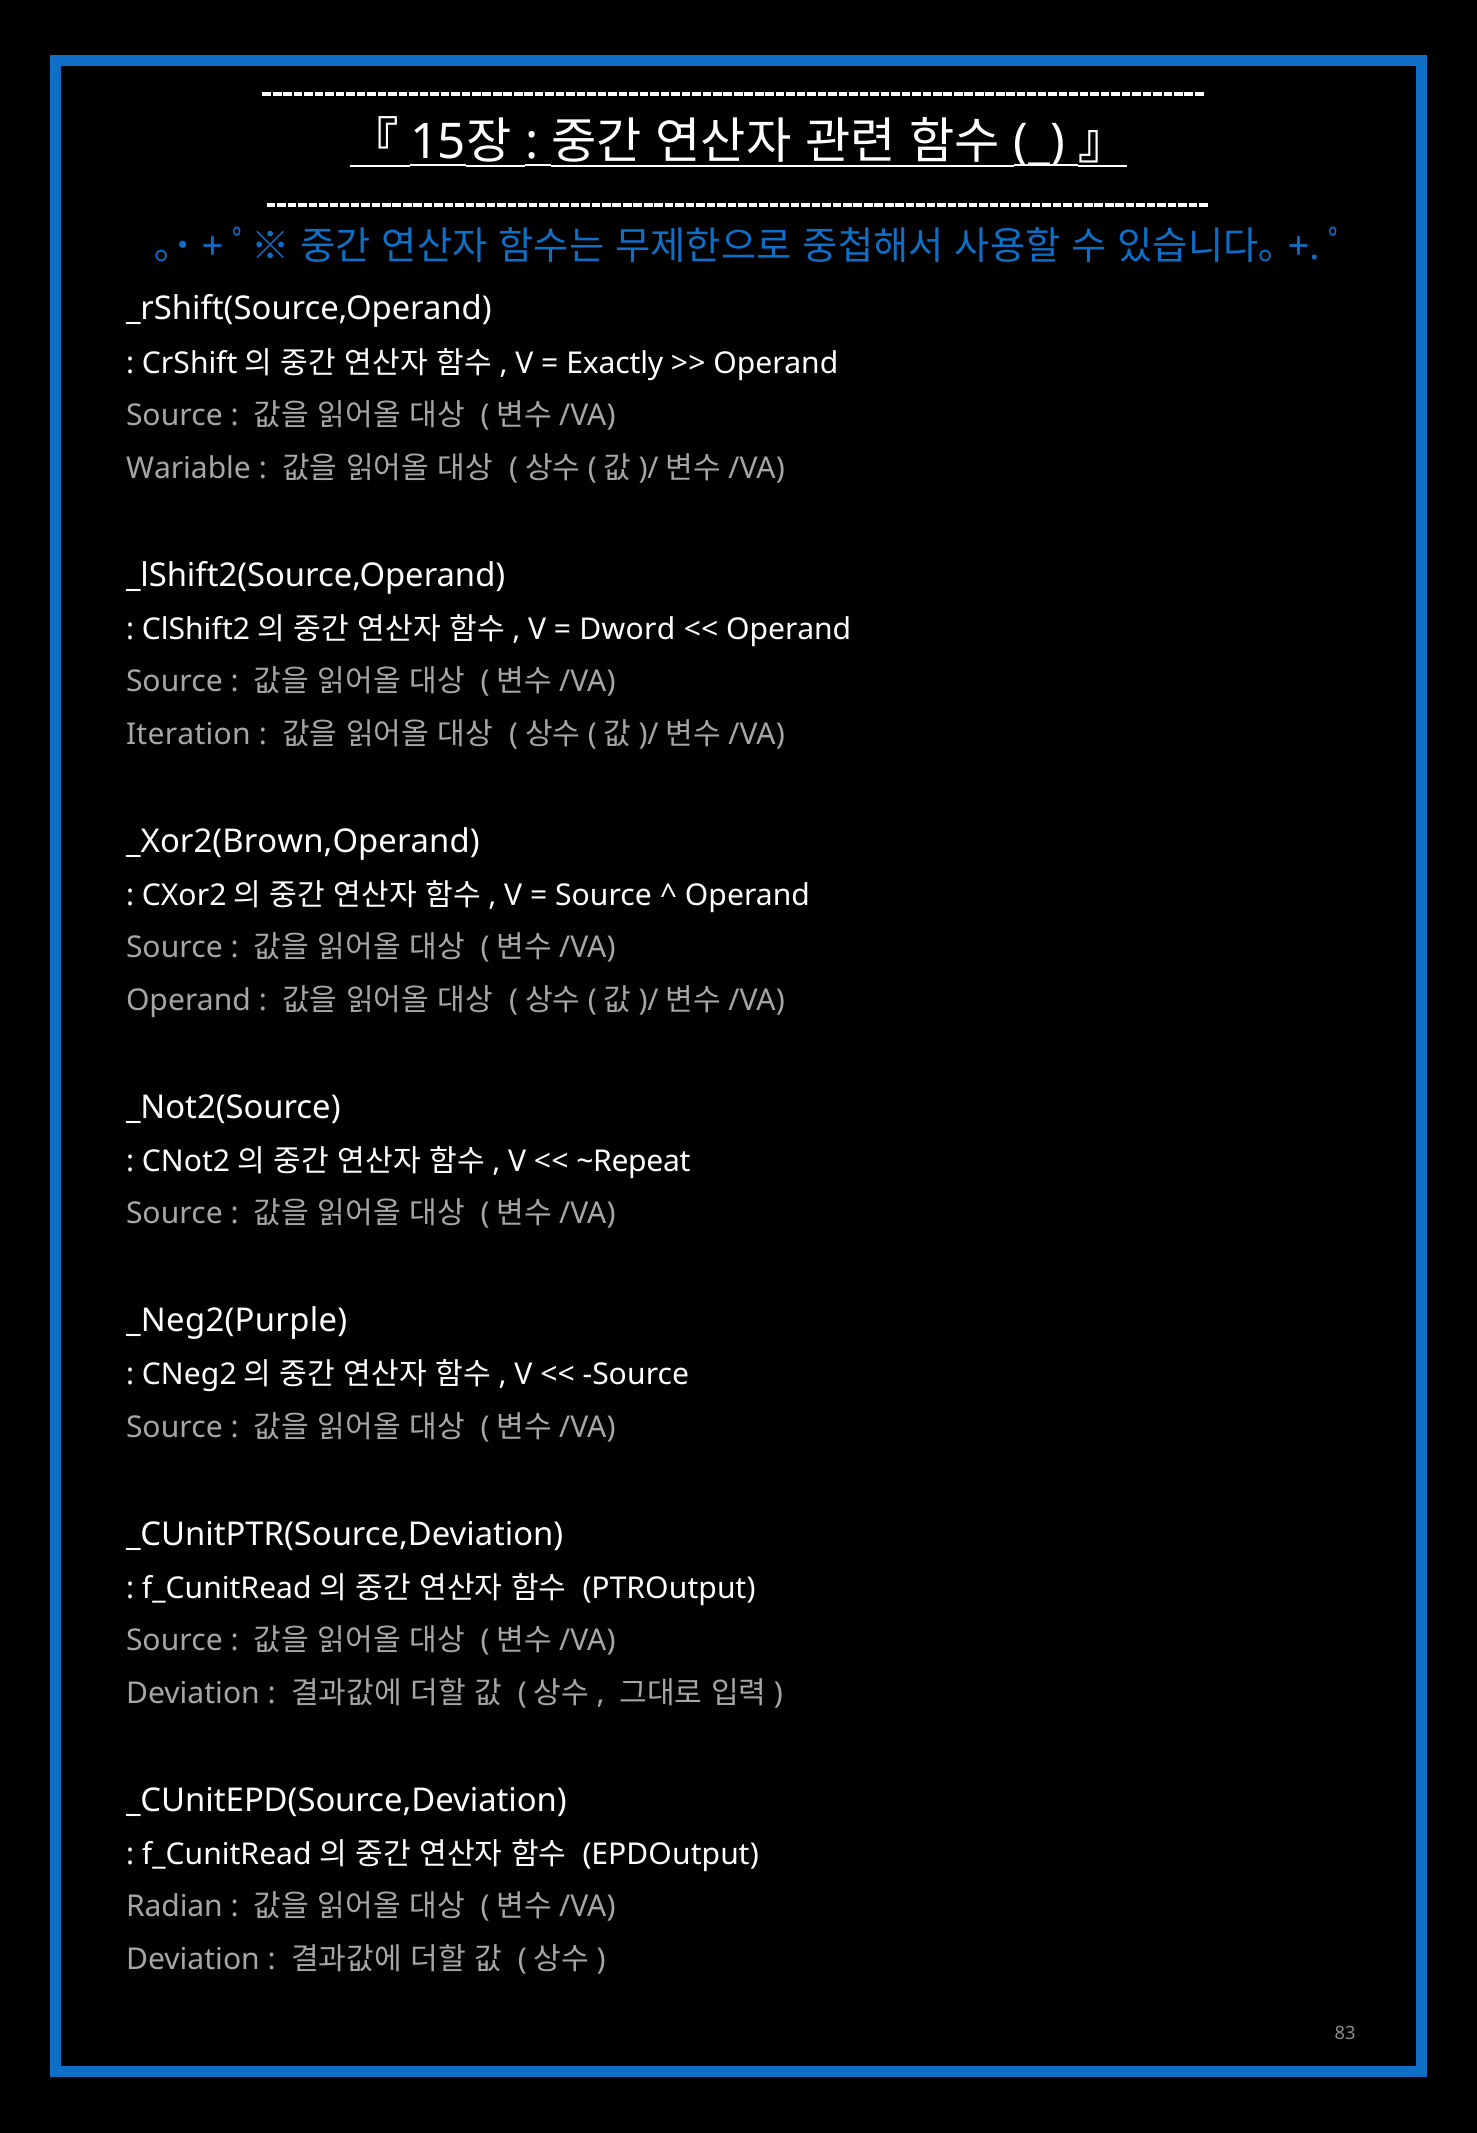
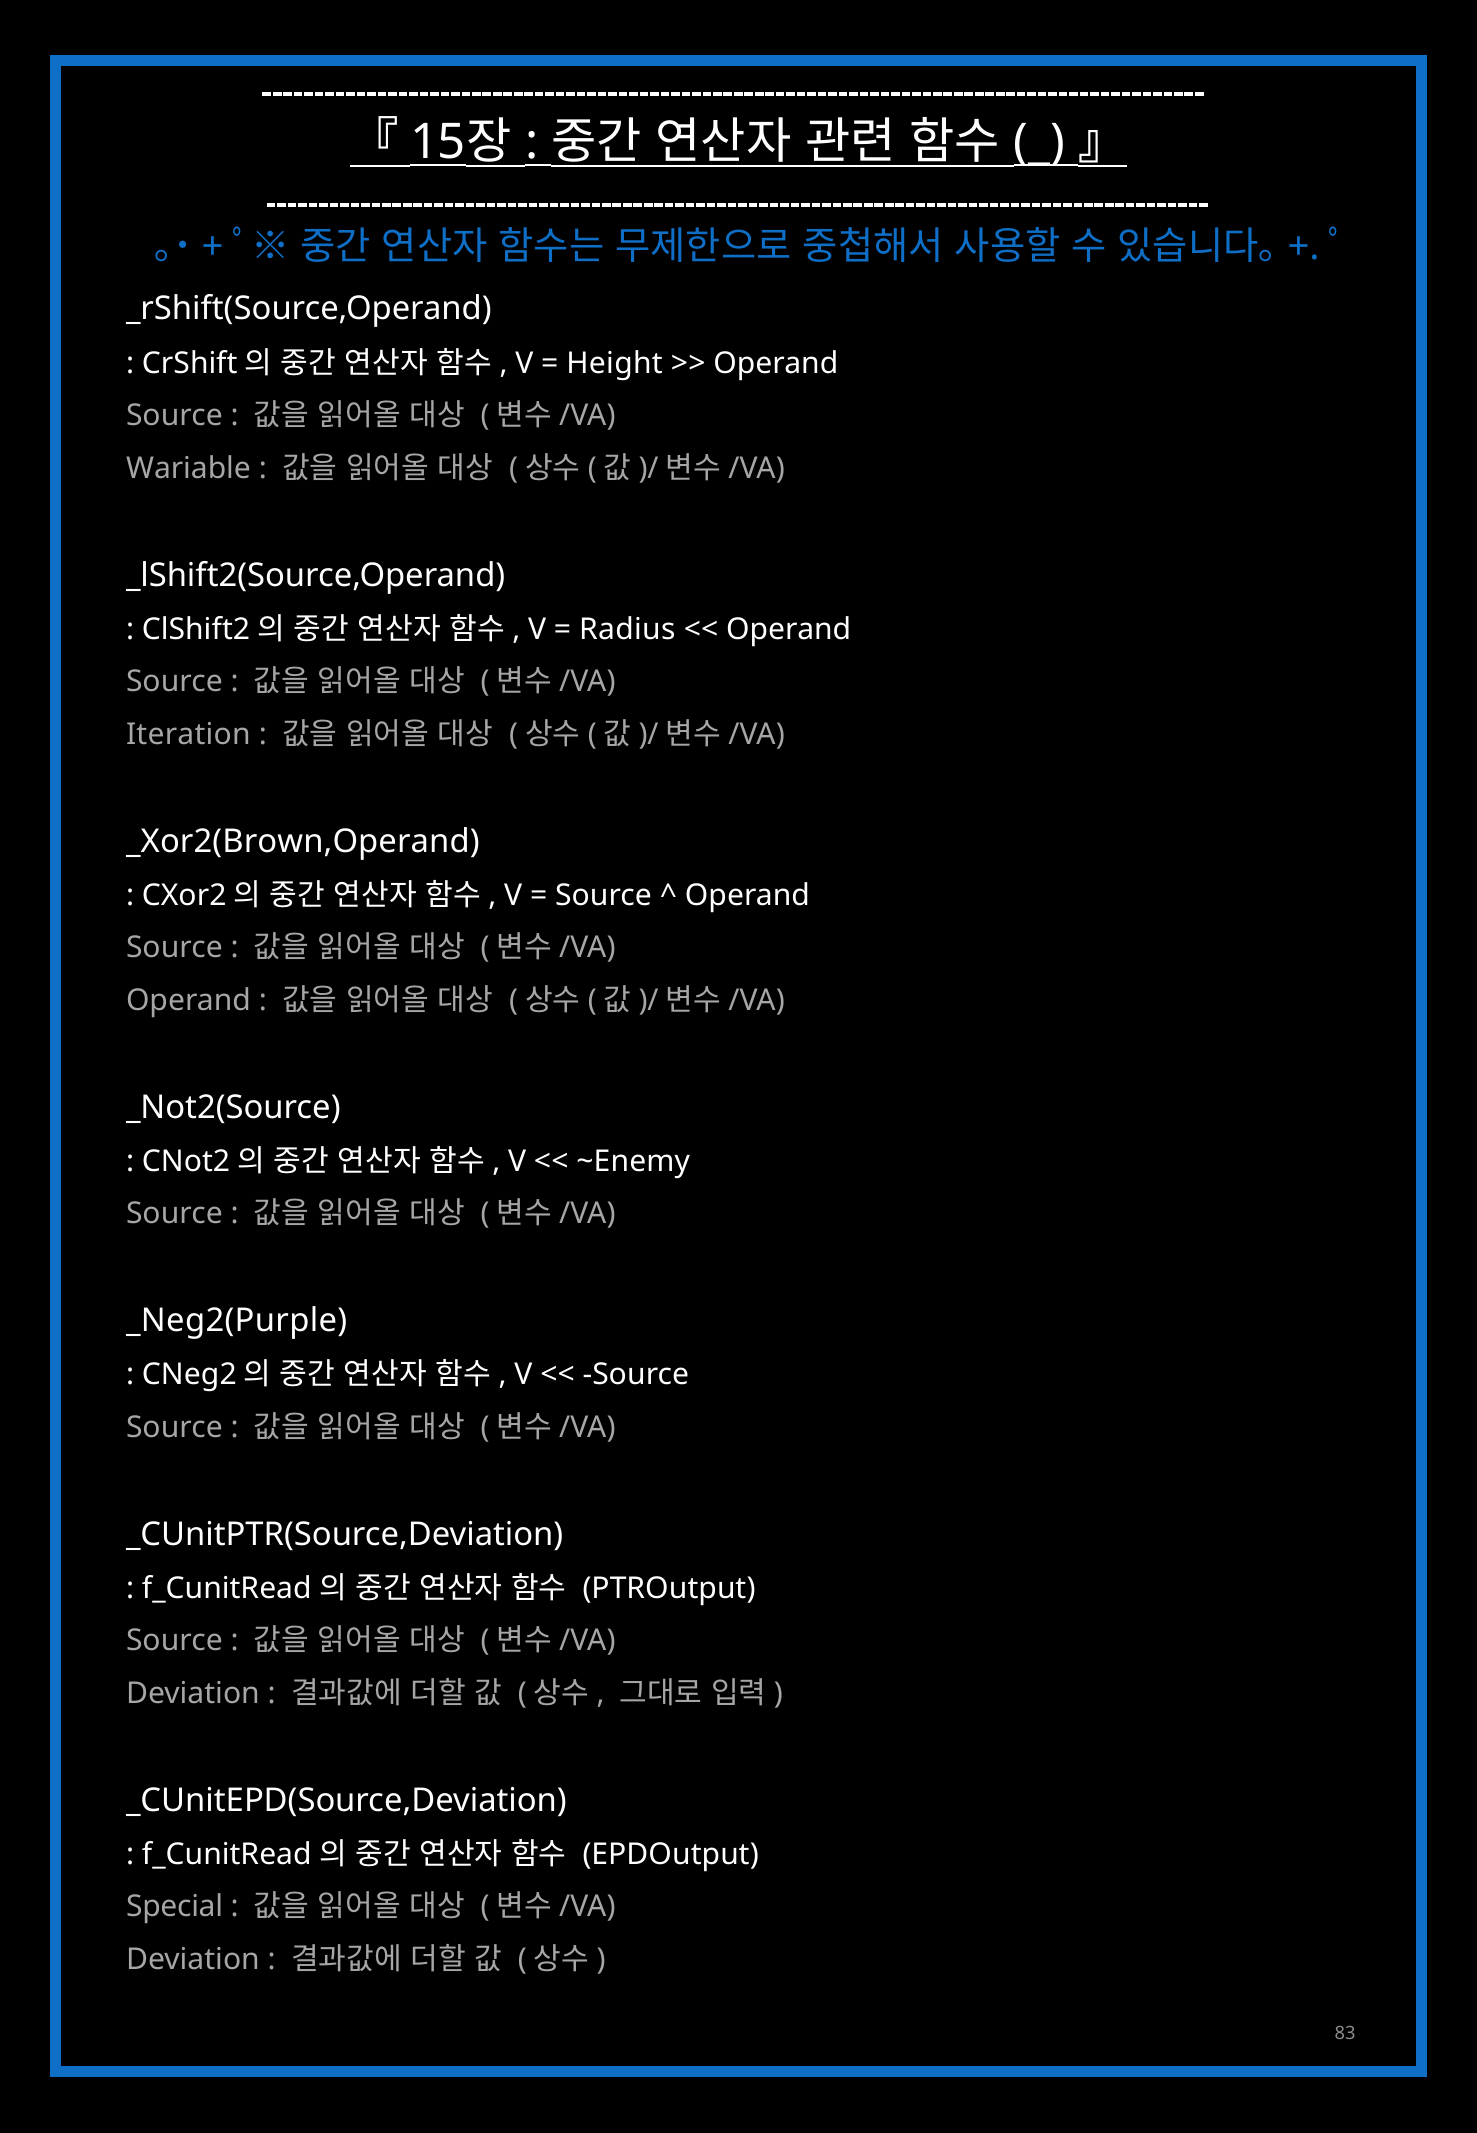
Exactly: Exactly -> Height (615, 363)
Dword: Dword -> Radius (627, 629)
~Repeat: ~Repeat -> ~Enemy (633, 1162)
Radian: Radian -> Special (175, 1907)
